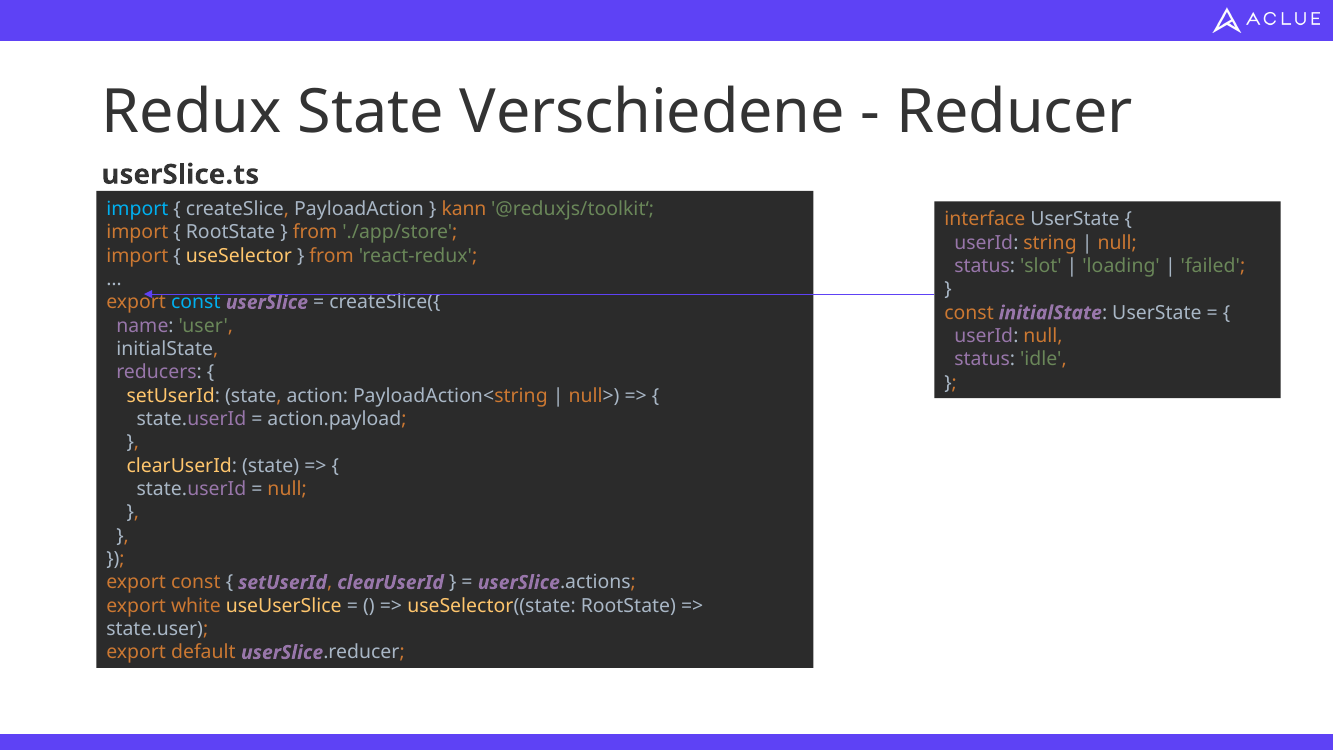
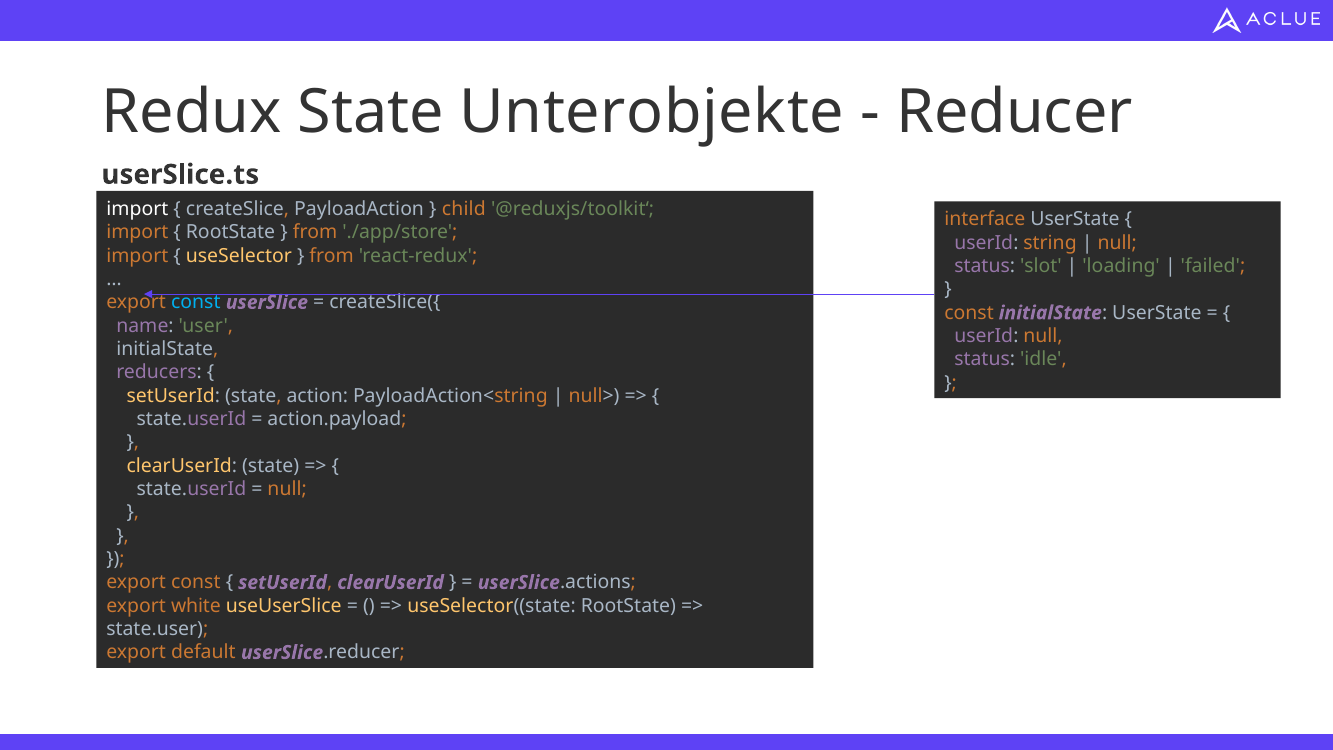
Verschiedene: Verschiedene -> Unterobjekte (652, 112)
import colour: light blue -> white (137, 209)
kann: kann -> child (464, 209)
